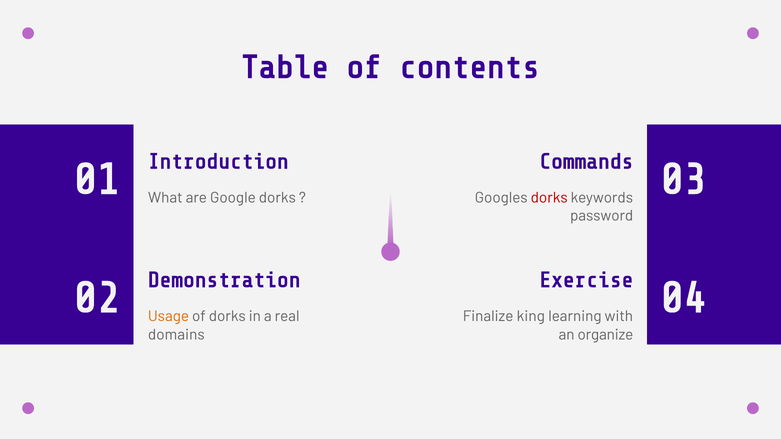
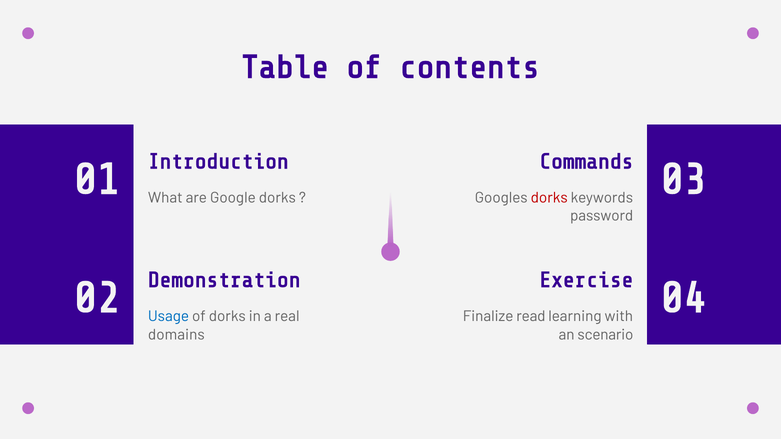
Usage colour: orange -> blue (168, 317)
king: king -> read (531, 317)
organize: organize -> scenario (605, 335)
